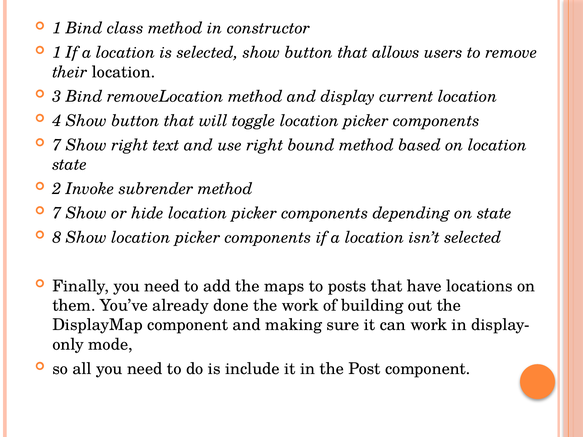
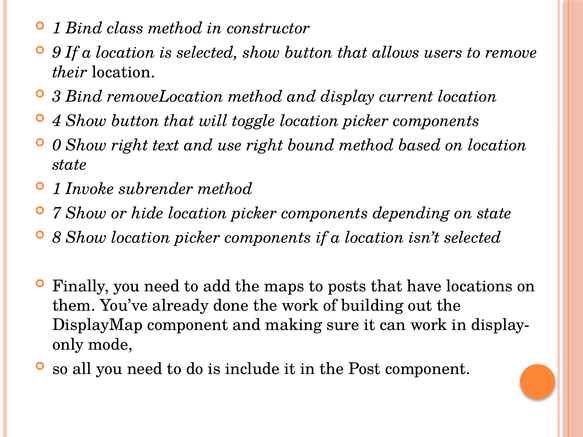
1: 1 -> 9 (57, 53)
7: 7 -> 0 (57, 145)
2: 2 -> 1 (57, 189)
